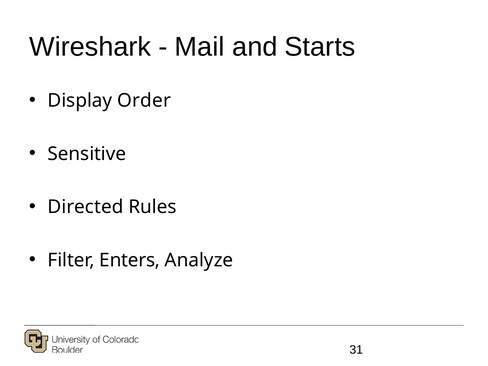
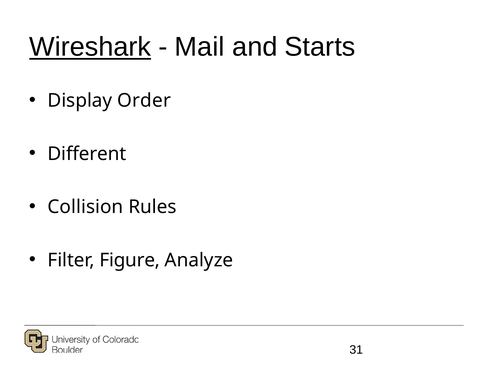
Wireshark underline: none -> present (90, 47)
Sensitive: Sensitive -> Different (87, 154)
Directed: Directed -> Collision (85, 207)
Enters: Enters -> Figure (130, 260)
